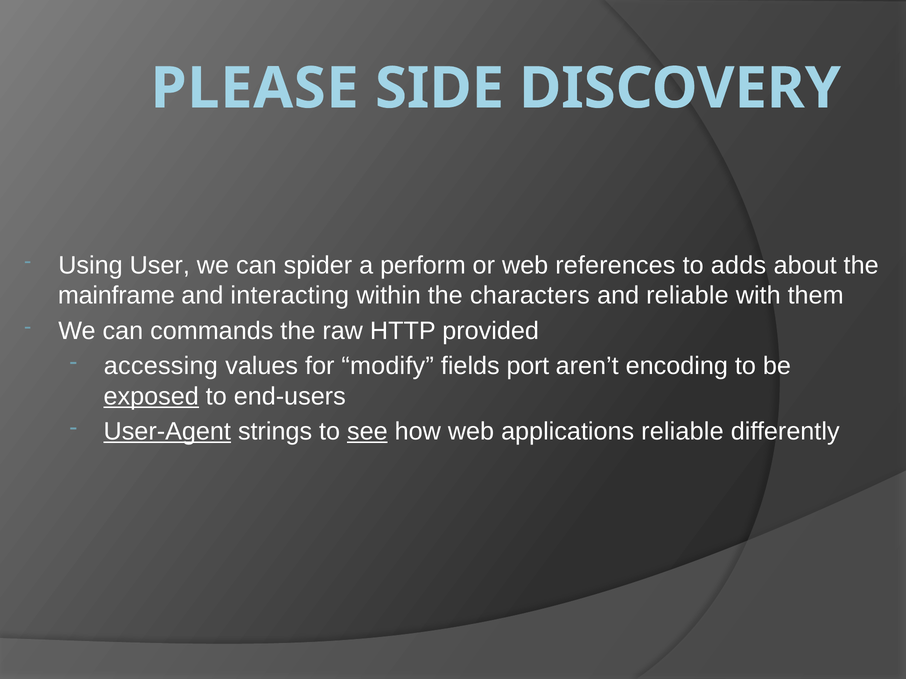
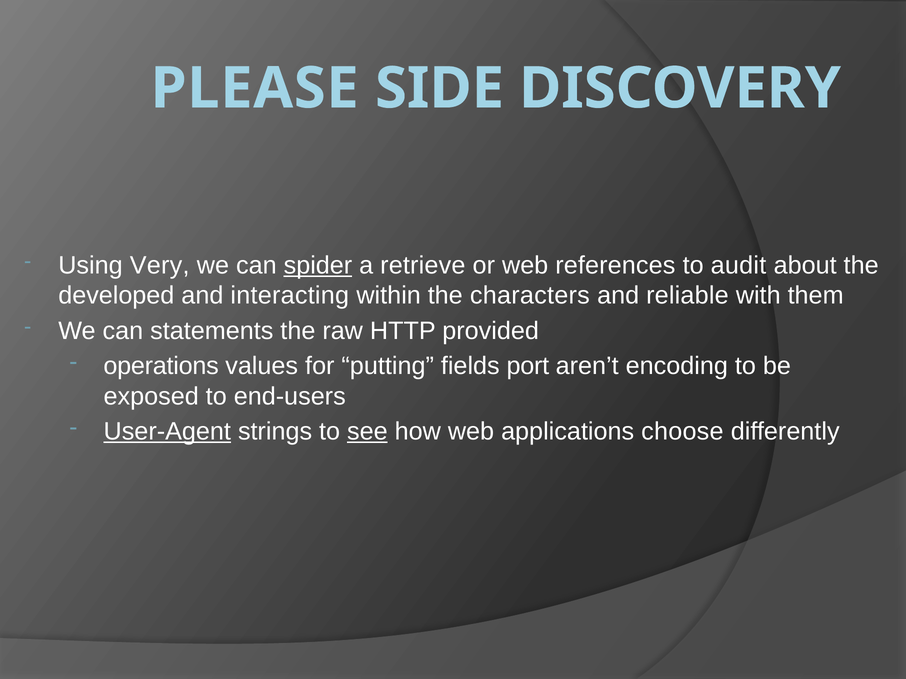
User: User -> Very (160, 266)
spider underline: none -> present (318, 266)
perform: perform -> retrieve (423, 266)
adds: adds -> audit (739, 266)
mainframe: mainframe -> developed (116, 296)
commands: commands -> statements (212, 331)
accessing: accessing -> operations (161, 366)
modify: modify -> putting (388, 366)
exposed underline: present -> none (151, 397)
applications reliable: reliable -> choose (682, 432)
